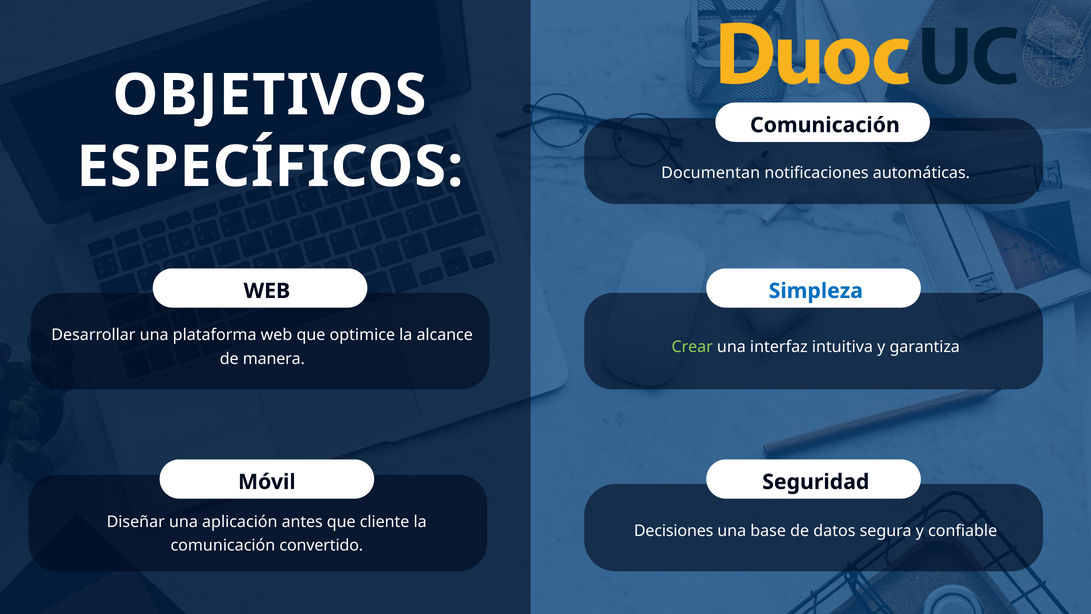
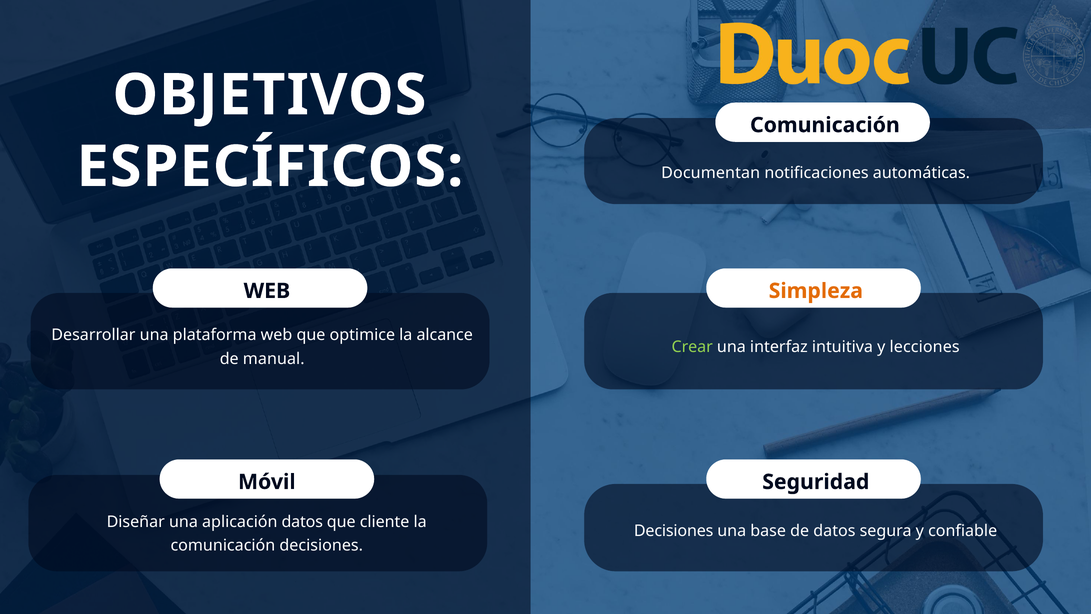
Simpleza colour: blue -> orange (816, 291)
garantiza: garantiza -> lecciones (925, 347)
manera: manera -> manual (274, 359)
aplicación antes: antes -> datos (302, 522)
comunicación convertido: convertido -> decisiones (321, 545)
